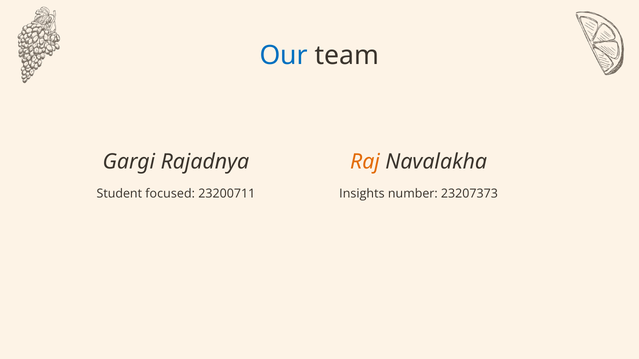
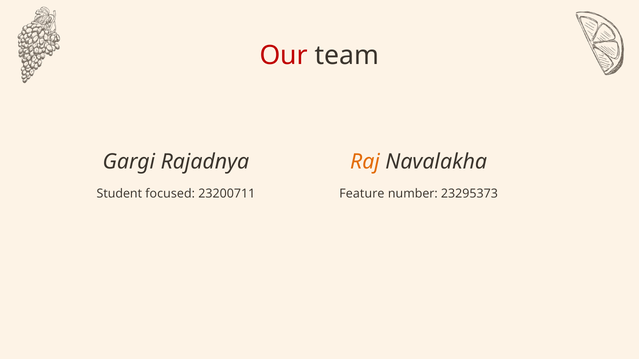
Our colour: blue -> red (284, 56)
Insights: Insights -> Feature (362, 194)
23207373: 23207373 -> 23295373 (469, 194)
